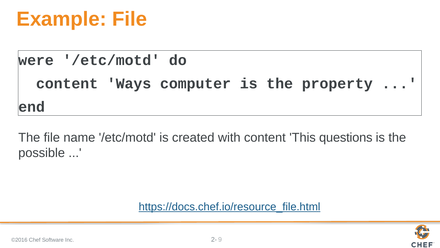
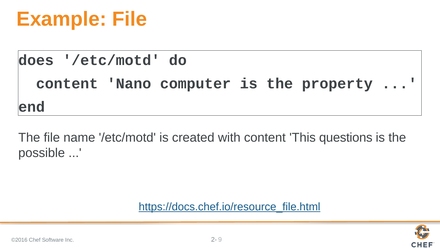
were: were -> does (36, 60)
Ways: Ways -> Nano (129, 83)
